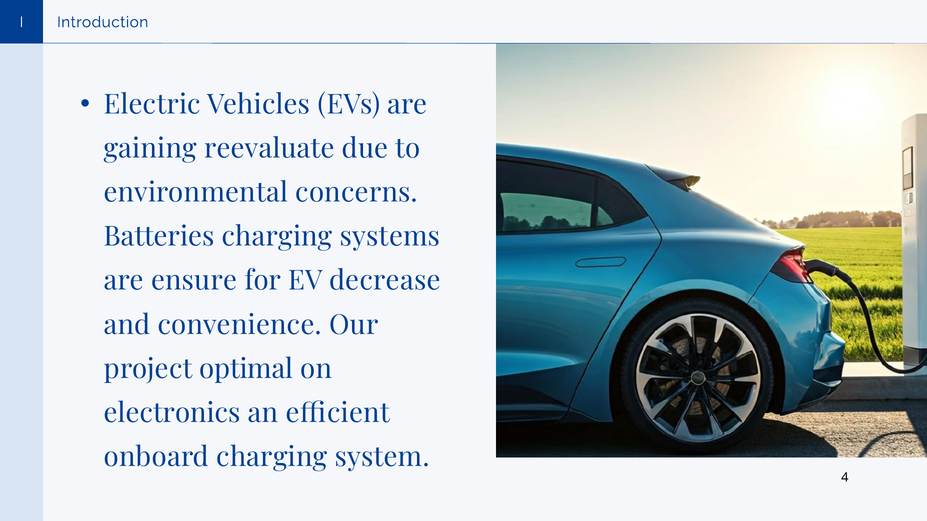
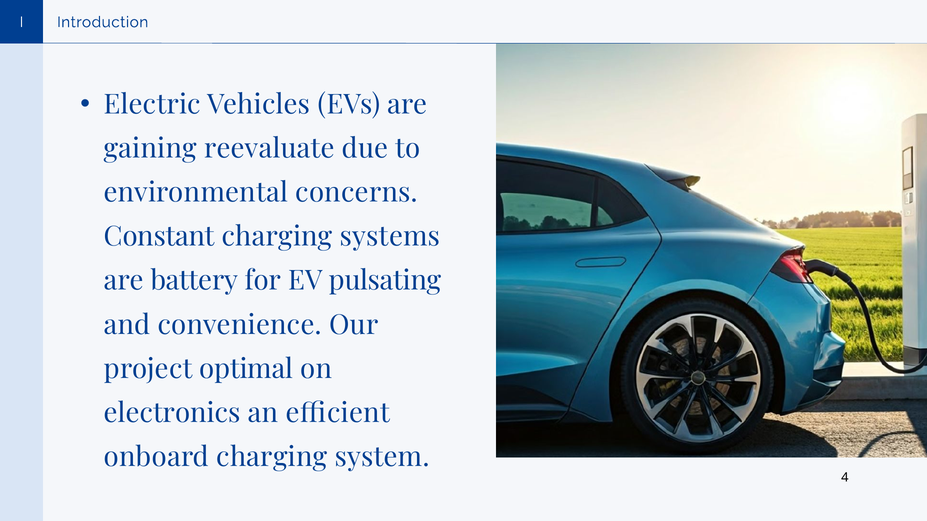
Batteries: Batteries -> Constant (159, 237)
ensure: ensure -> battery (194, 281)
decrease: decrease -> pulsating (385, 281)
